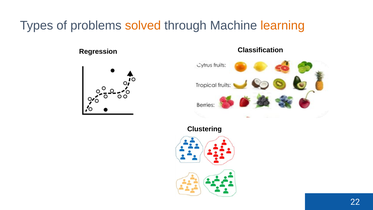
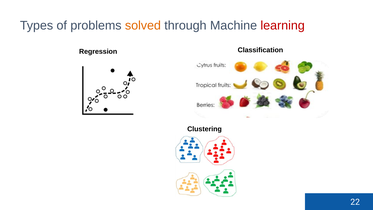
learning colour: orange -> red (283, 25)
